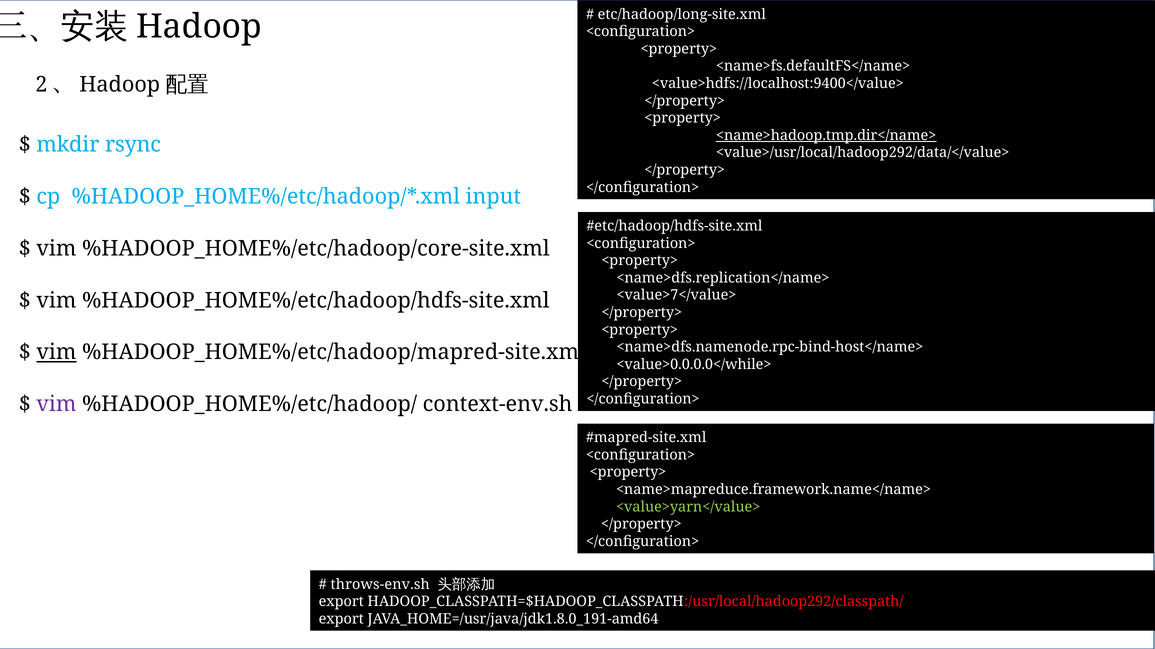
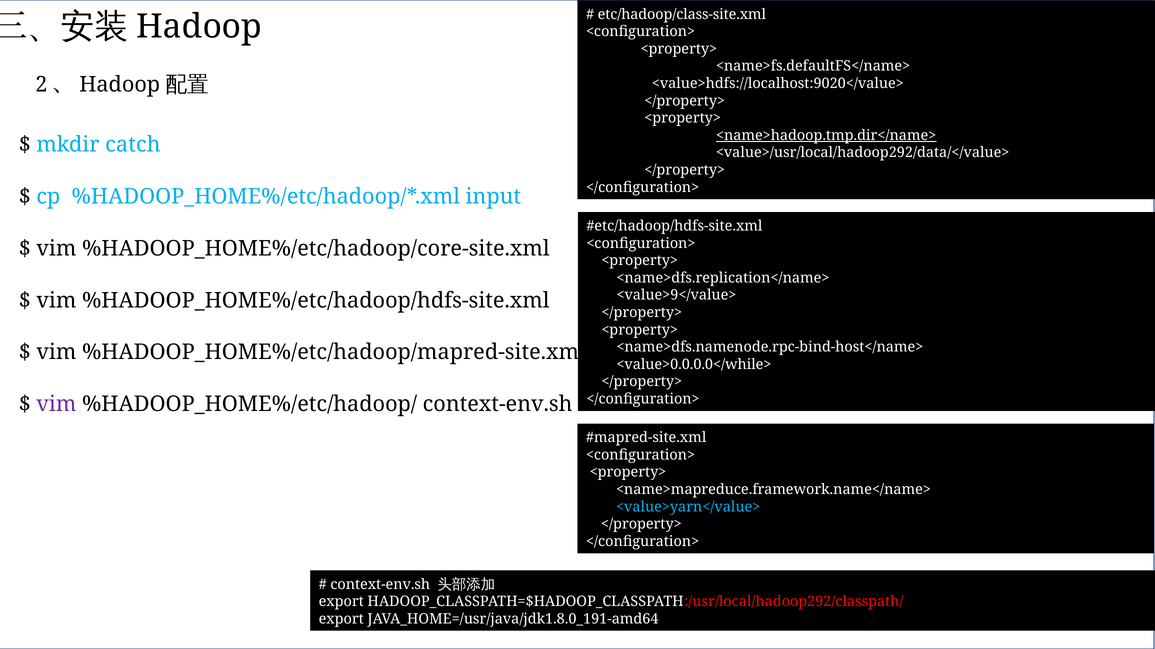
etc/hadoop/long-site.xml: etc/hadoop/long-site.xml -> etc/hadoop/class-site.xml (682, 14)
<value>hdfs://localhost:9400</value>: <value>hdfs://localhost:9400</value> -> <value>hdfs://localhost:9020</value> (778, 84)
rsync: rsync -> catch (133, 145)
<value>7</value>: <value>7</value> -> <value>9</value> (676, 295)
vim underline: present -> none (56, 353)
<value>yarn</value> colour: light green -> light blue (688, 507)
throws-env.sh: throws-env.sh -> context-env.sh (380, 585)
